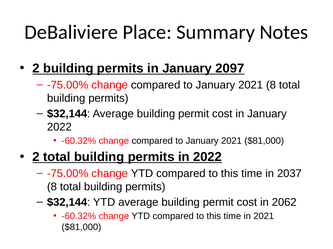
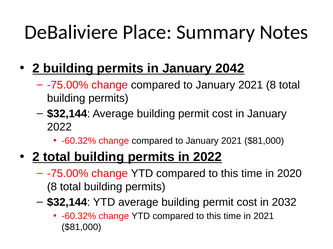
2097: 2097 -> 2042 (230, 69)
2037: 2037 -> 2020 (289, 174)
2062: 2062 -> 2032 (284, 203)
